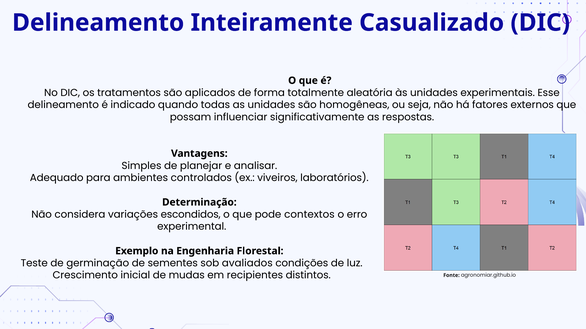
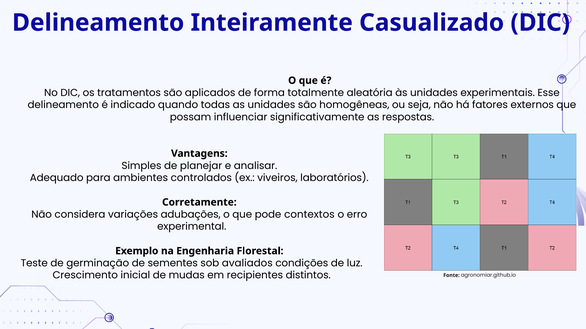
Determinação: Determinação -> Corretamente (199, 203)
escondidos: escondidos -> adubações (191, 215)
